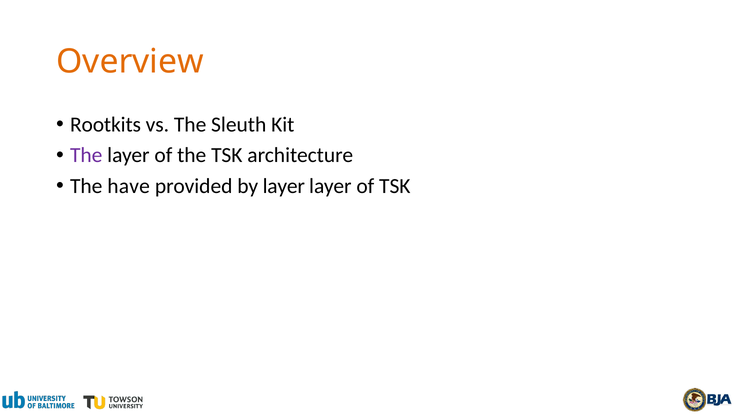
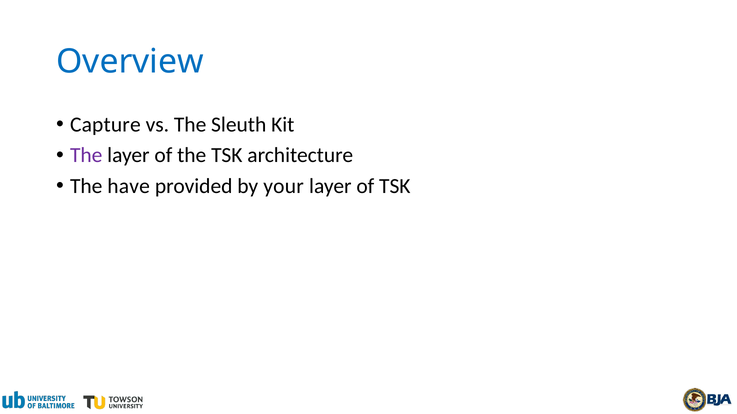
Overview colour: orange -> blue (130, 62)
Rootkits: Rootkits -> Capture (105, 125)
by layer: layer -> your (284, 186)
